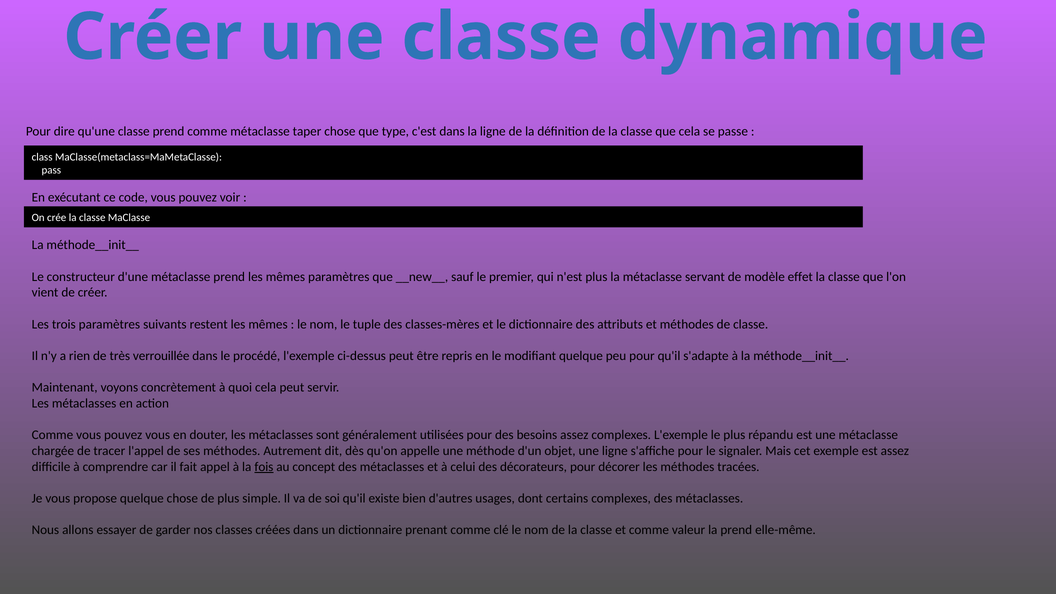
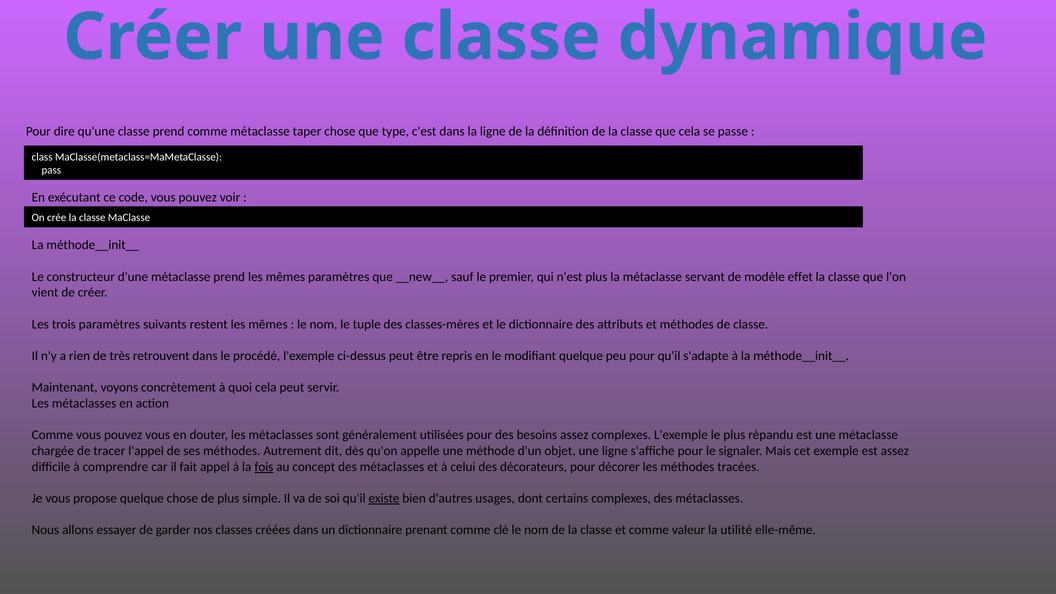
verrouillée: verrouillée -> retrouvent (161, 356)
existe underline: none -> present (384, 498)
la prend: prend -> utilité (736, 530)
